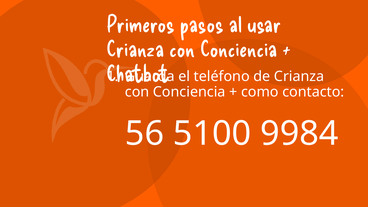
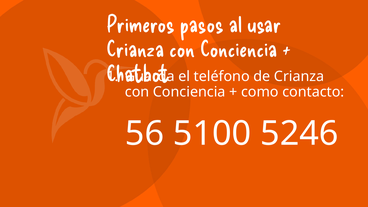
9984: 9984 -> 5246 (299, 133)
